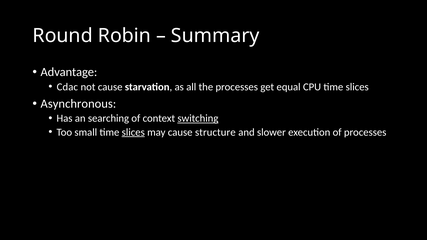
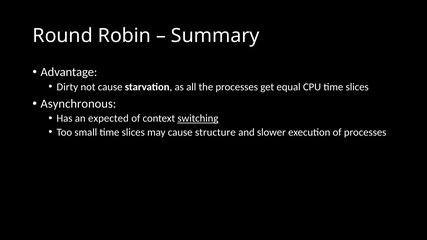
Cdac: Cdac -> Dirty (67, 87)
searching: searching -> expected (108, 119)
slices underline: present -> none (133, 132)
